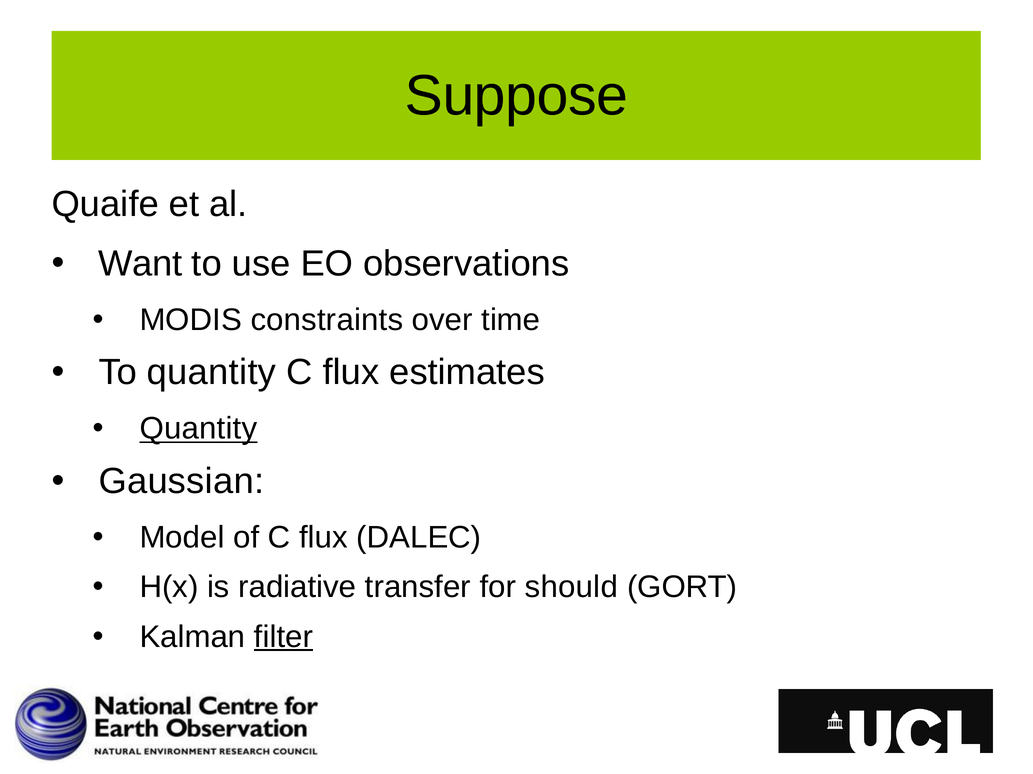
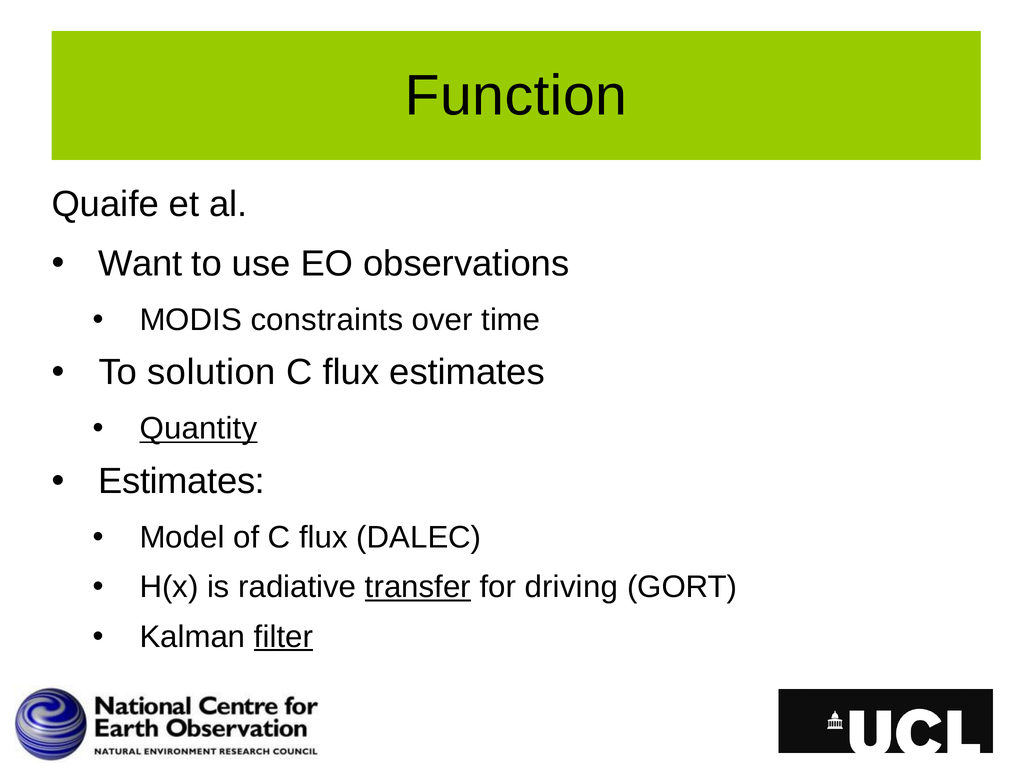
Suppose: Suppose -> Function (516, 96)
To quantity: quantity -> solution (211, 373)
Gaussian: Gaussian -> Estimates (182, 482)
transfer underline: none -> present (418, 588)
should: should -> driving (571, 588)
